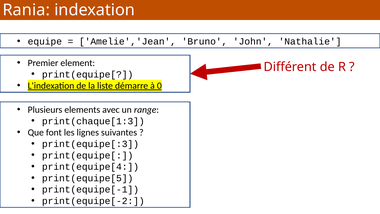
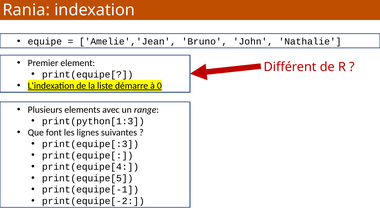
print(chaque[1:3: print(chaque[1:3 -> print(python[1:3 (93, 121)
